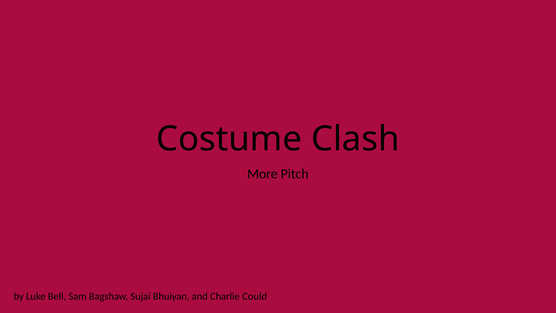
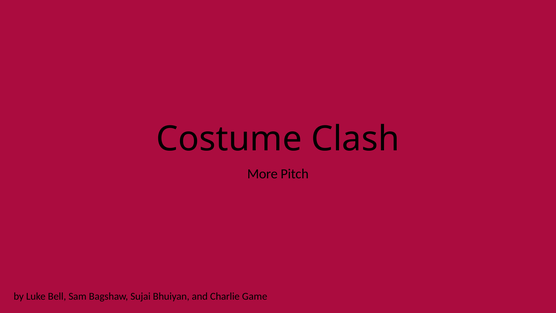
Could: Could -> Game (255, 296)
